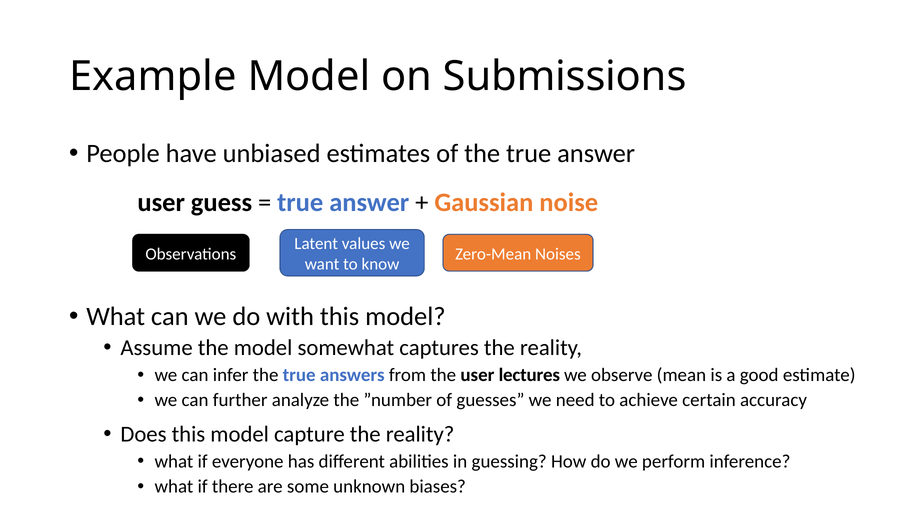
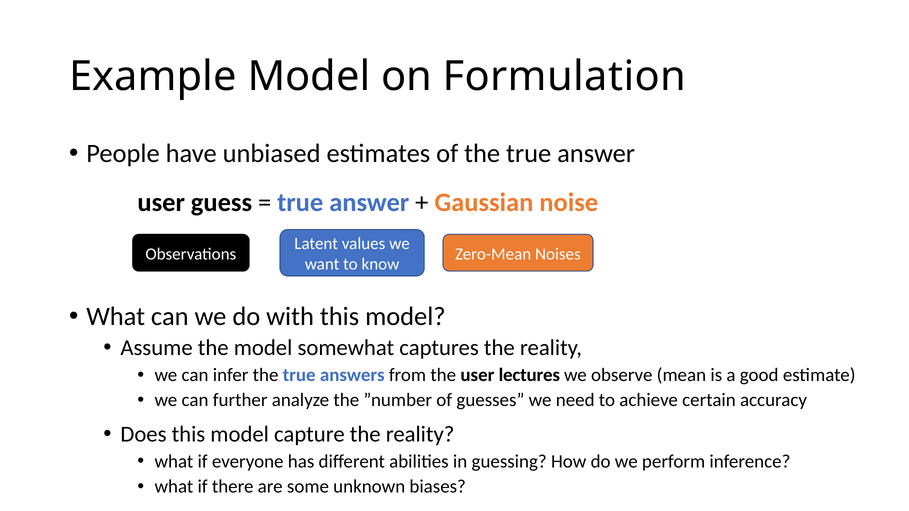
Submissions: Submissions -> Formulation (564, 76)
